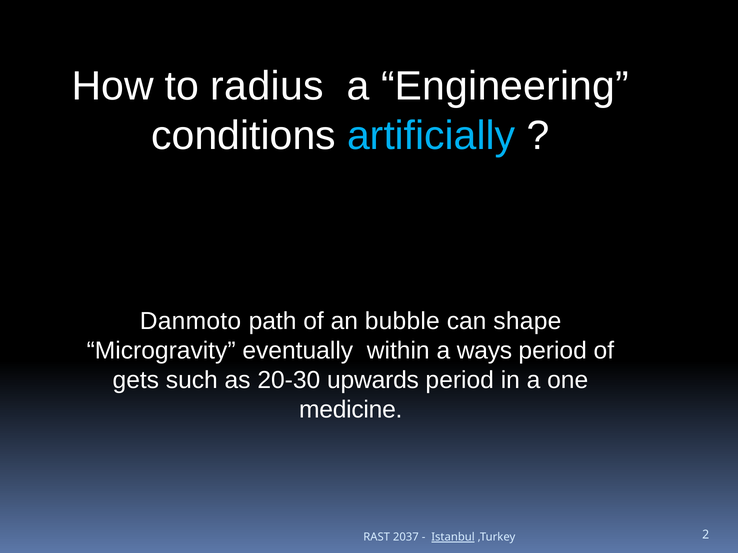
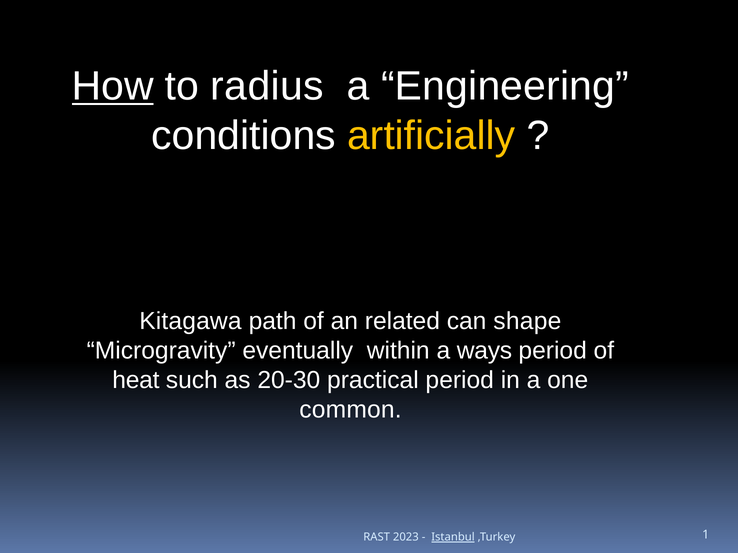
How underline: none -> present (113, 86)
artificially colour: light blue -> yellow (431, 136)
Danmoto: Danmoto -> Kitagawa (190, 321)
bubble: bubble -> related (402, 321)
gets: gets -> heat (136, 380)
upwards: upwards -> practical (373, 380)
medicine: medicine -> common (351, 410)
2037: 2037 -> 2023 (406, 538)
2: 2 -> 1 (706, 535)
